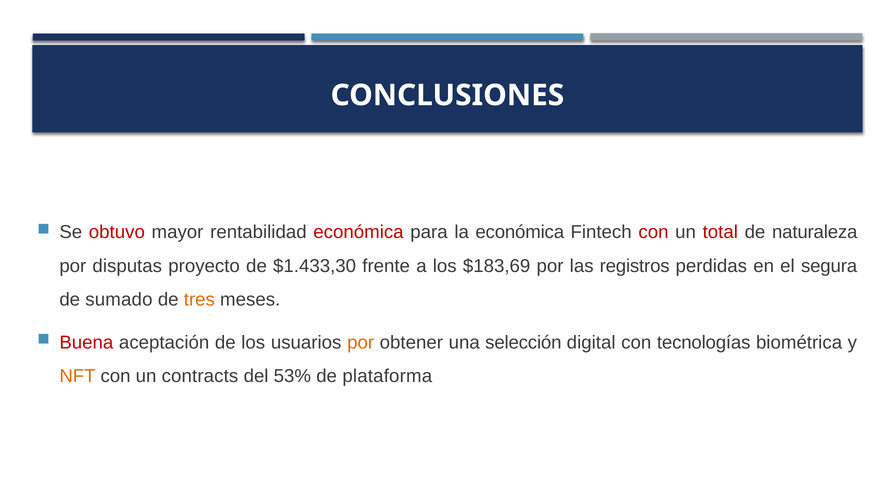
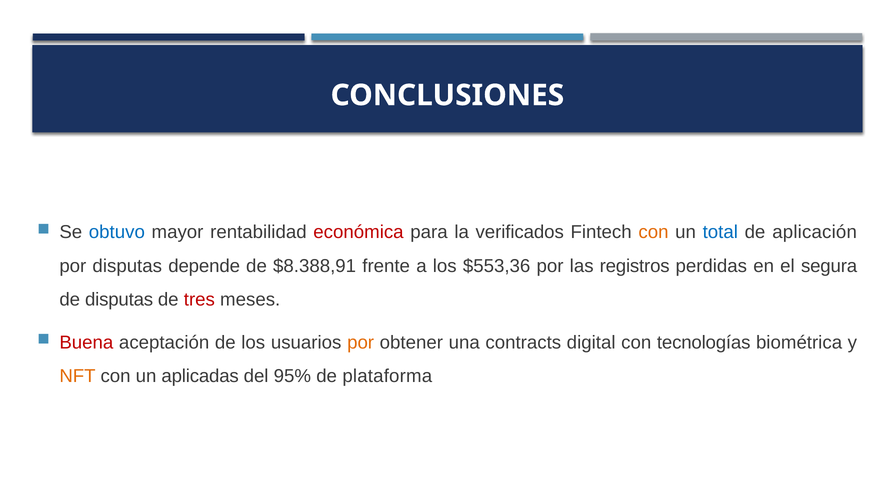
obtuvo colour: red -> blue (117, 232)
la económica: económica -> verificados (520, 232)
con colour: red -> orange (653, 232)
total colour: red -> blue (720, 232)
naturaleza: naturaleza -> aplicación (815, 232)
proyecto: proyecto -> depende (204, 266)
$1.433,30: $1.433,30 -> $8.388,91 (315, 266)
$183,69: $183,69 -> $553,36 (497, 266)
de sumado: sumado -> disputas (119, 300)
tres colour: orange -> red (199, 300)
selección: selección -> contracts (523, 343)
contracts: contracts -> aplicadas (200, 376)
53%: 53% -> 95% (292, 376)
